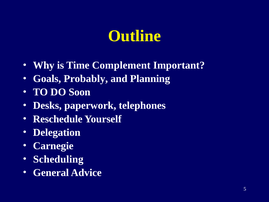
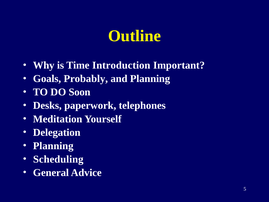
Complement: Complement -> Introduction (121, 65)
Reschedule: Reschedule -> Meditation (58, 119)
Carnegie: Carnegie -> Planning (53, 146)
